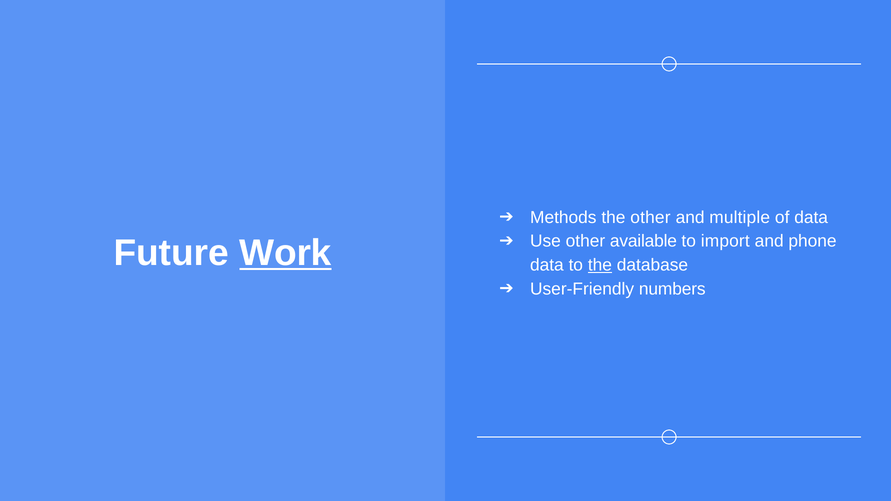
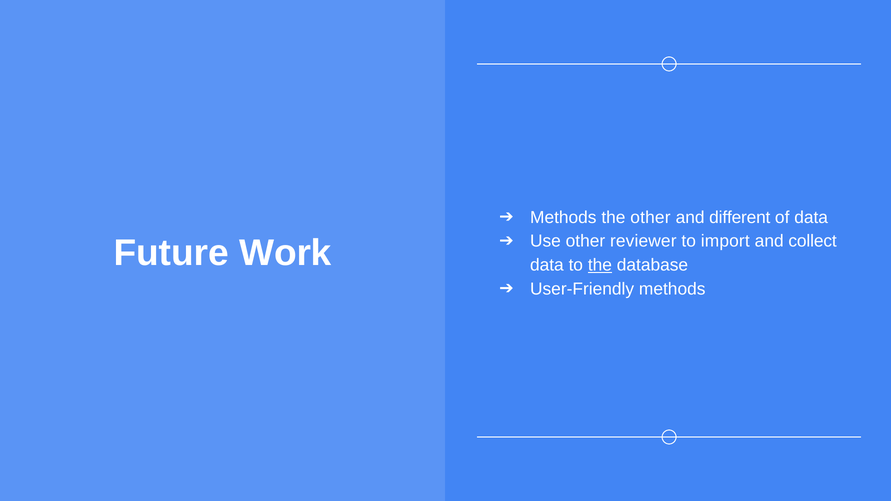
multiple: multiple -> different (740, 217)
available: available -> reviewer (643, 241)
phone: phone -> collect (813, 241)
Work underline: present -> none (285, 253)
User-Friendly numbers: numbers -> methods (672, 289)
